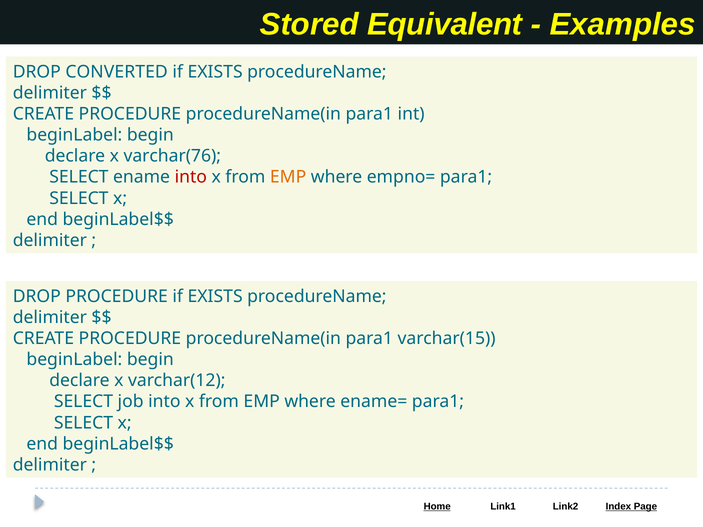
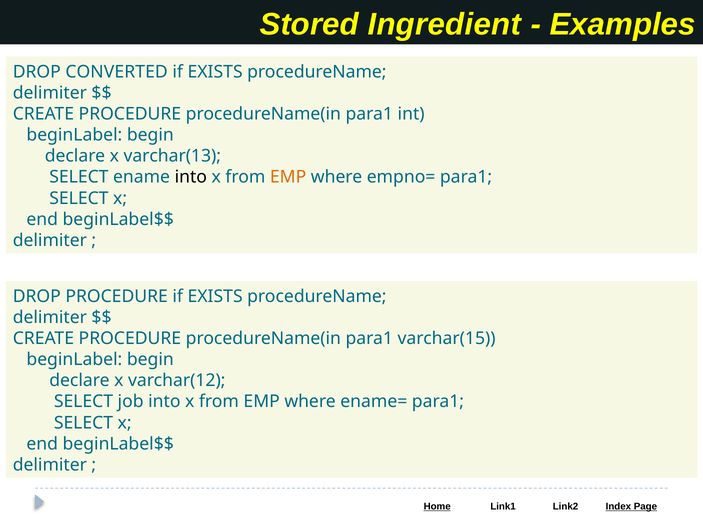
Equivalent: Equivalent -> Ingredient (444, 24)
varchar(76: varchar(76 -> varchar(13 (172, 156)
into colour: red -> black (191, 177)
